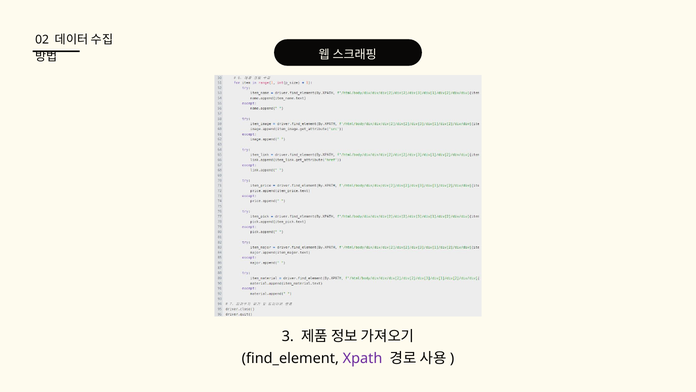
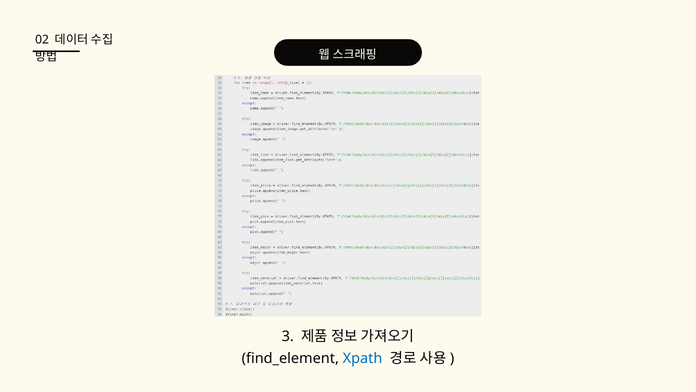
Xpath colour: purple -> blue (363, 358)
